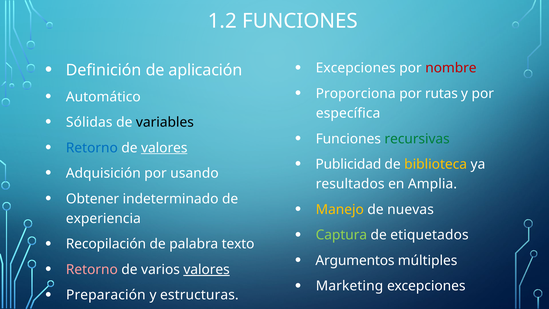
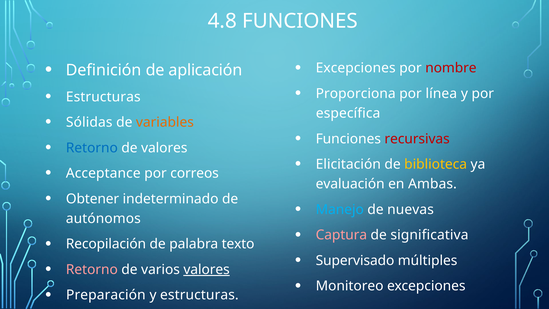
1.2: 1.2 -> 4.8 (222, 21)
rutas: rutas -> línea (441, 94)
Automático: Automático -> Estructuras (103, 97)
variables colour: black -> orange (165, 122)
recursivas colour: green -> red (417, 139)
valores underline: present -> none (164, 148)
Publicidad: Publicidad -> Elicitación (348, 164)
Adquisición: Adquisición -> Acceptance (103, 173)
usando: usando -> correos (195, 173)
resultados: resultados -> evaluación (350, 184)
Amplia: Amplia -> Ambas (432, 184)
Manejo colour: yellow -> light blue (340, 209)
experiencia: experiencia -> autónomos (103, 218)
Captura colour: light green -> pink (341, 235)
etiquetados: etiquetados -> significativa (429, 235)
Argumentos: Argumentos -> Supervisado (355, 260)
Marketing: Marketing -> Monitoreo (350, 286)
